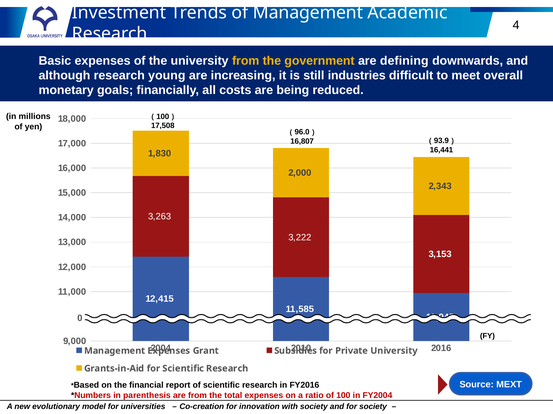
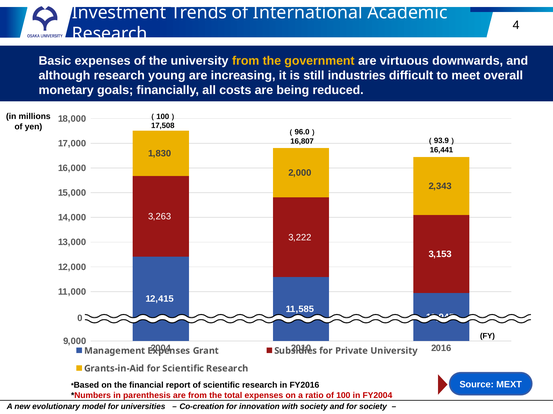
of Management: Management -> International (308, 13)
defining: defining -> virtuous (404, 61)
